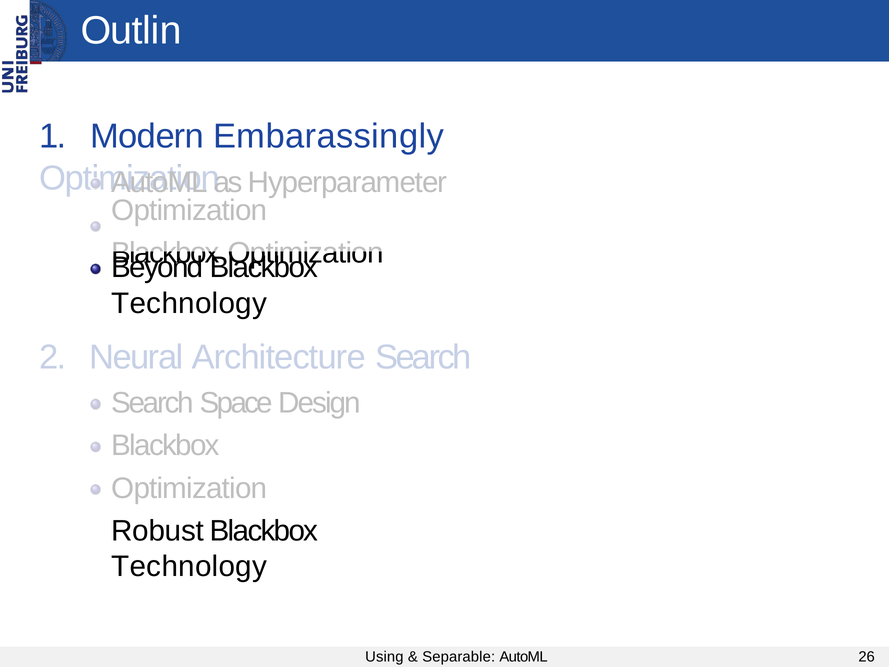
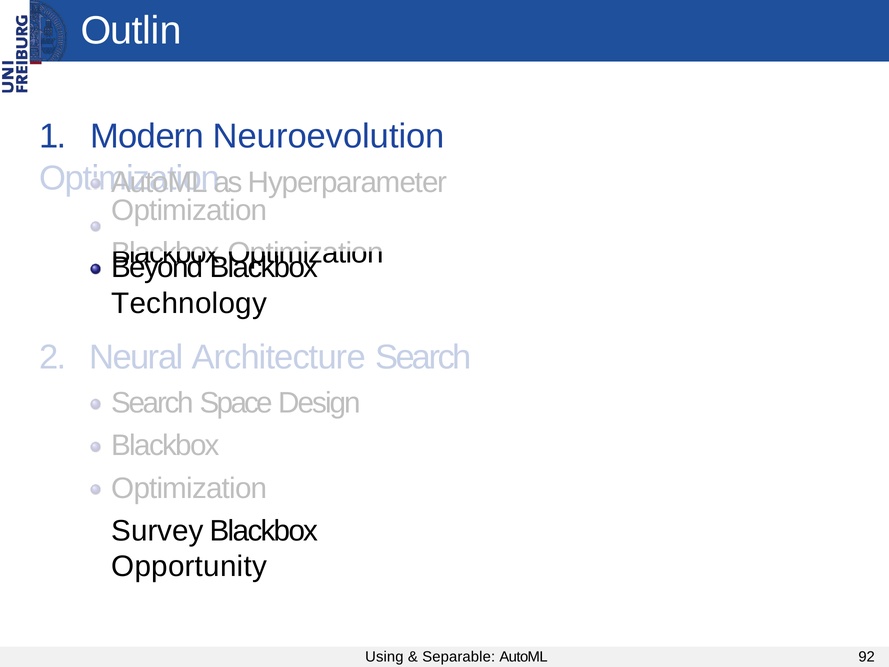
Embarassingly: Embarassingly -> Neuroevolution (329, 137)
Robust: Robust -> Survey (157, 531)
Technology: Technology -> Opportunity (189, 566)
26: 26 -> 92 (867, 657)
